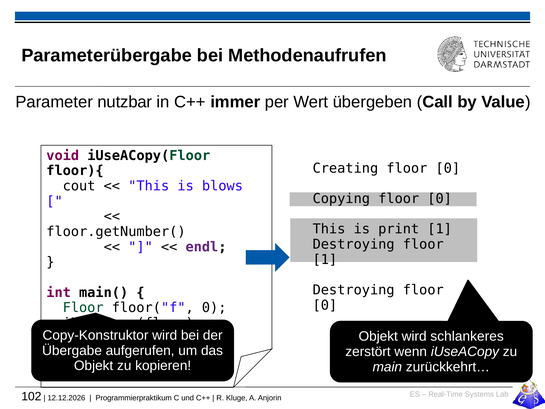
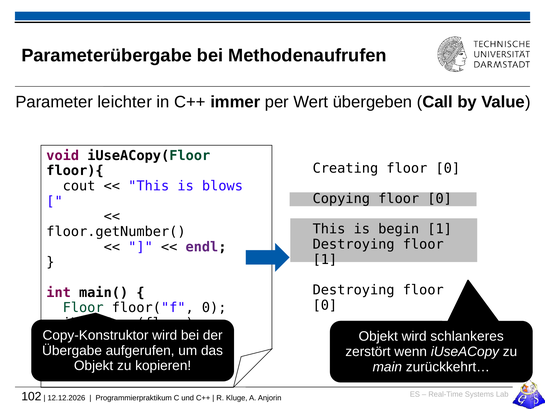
nutzbar: nutzbar -> leichter (125, 102)
print: print -> begin (399, 229)
